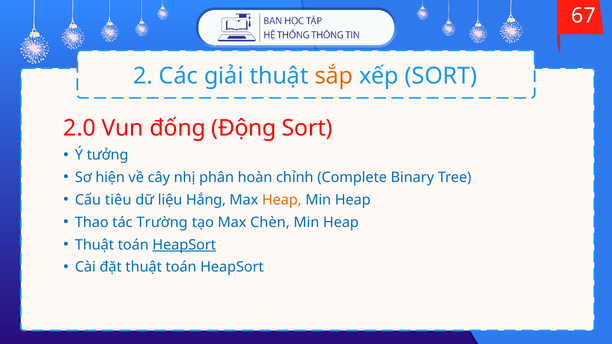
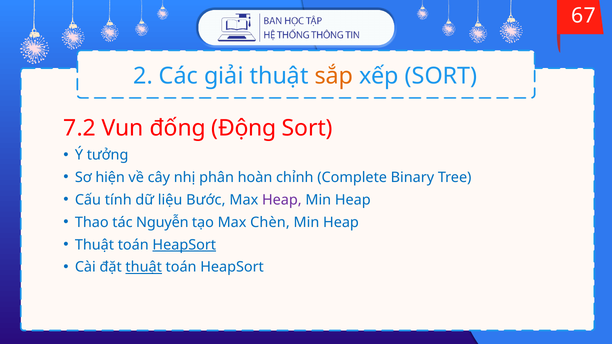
2.0: 2.0 -> 7.2 (80, 128)
tiêu: tiêu -> tính (118, 200)
Hắng: Hắng -> Bước (206, 200)
Heap colour: orange -> purple (282, 200)
Trường: Trường -> Nguyễn (162, 222)
thuật underline: none -> present (144, 267)
